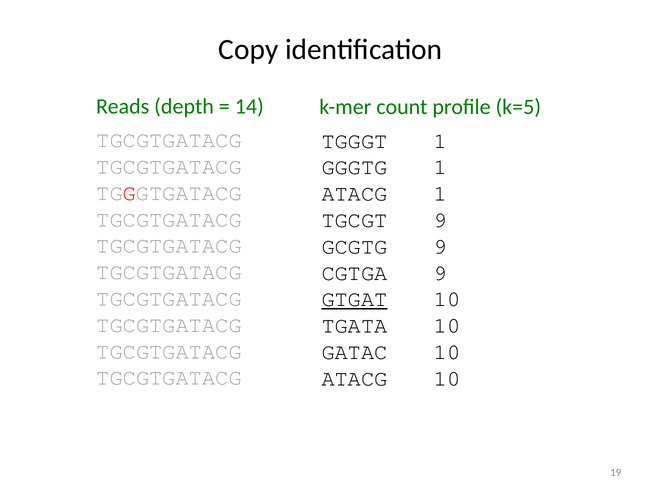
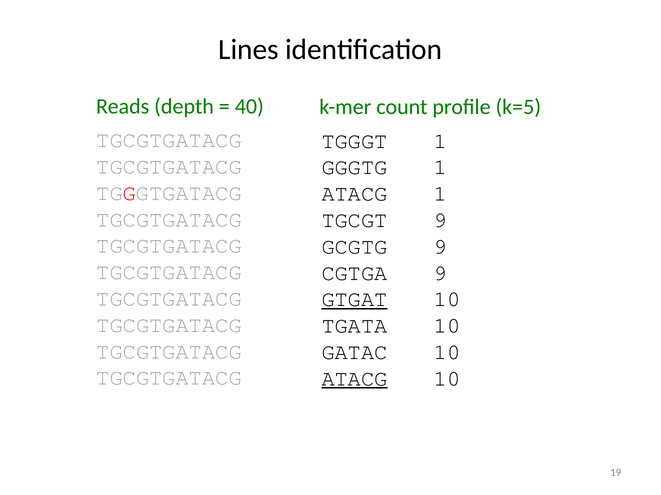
Copy: Copy -> Lines (249, 50)
14: 14 -> 40 (249, 106)
ATACG underline: none -> present (355, 379)
